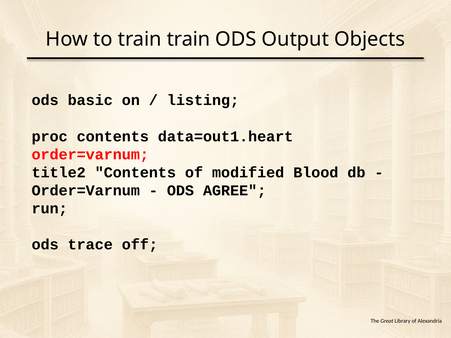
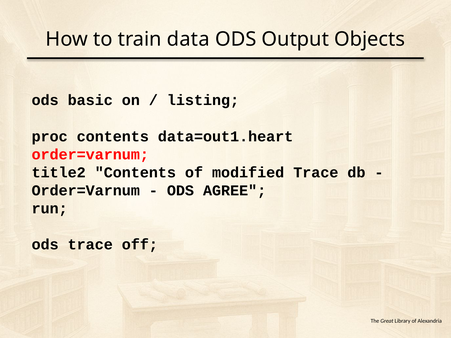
train train: train -> data (188, 39)
modified Blood: Blood -> Trace (316, 173)
